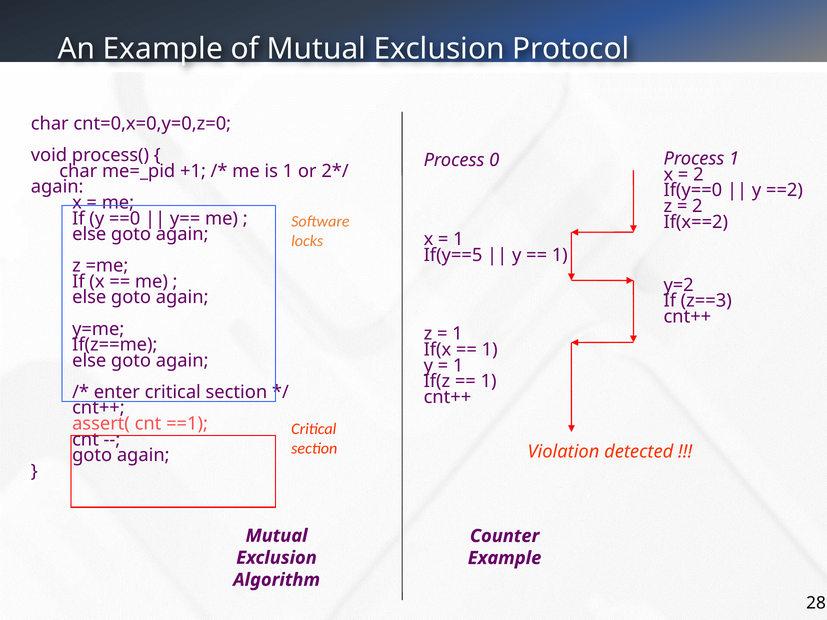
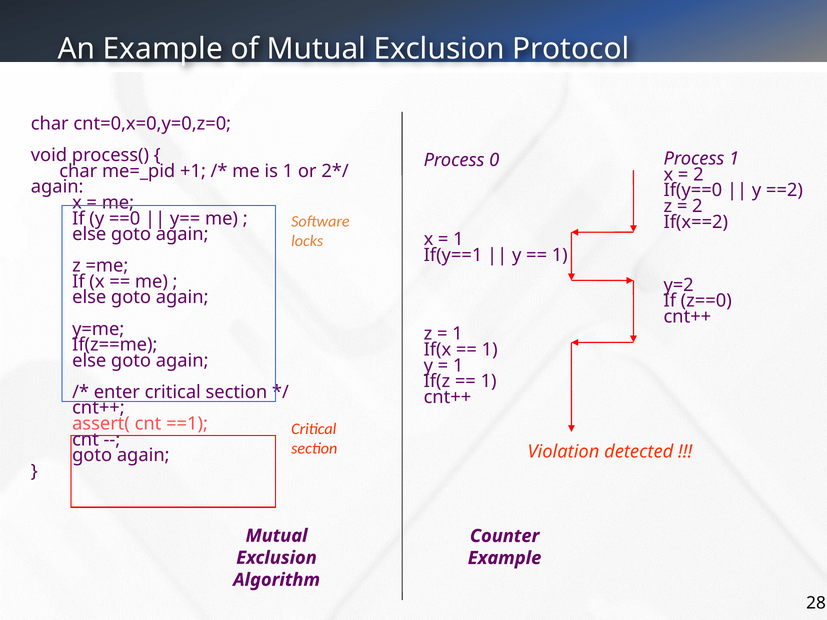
If(y==5: If(y==5 -> If(y==1 (453, 255)
z==3: z==3 -> z==0 (706, 301)
